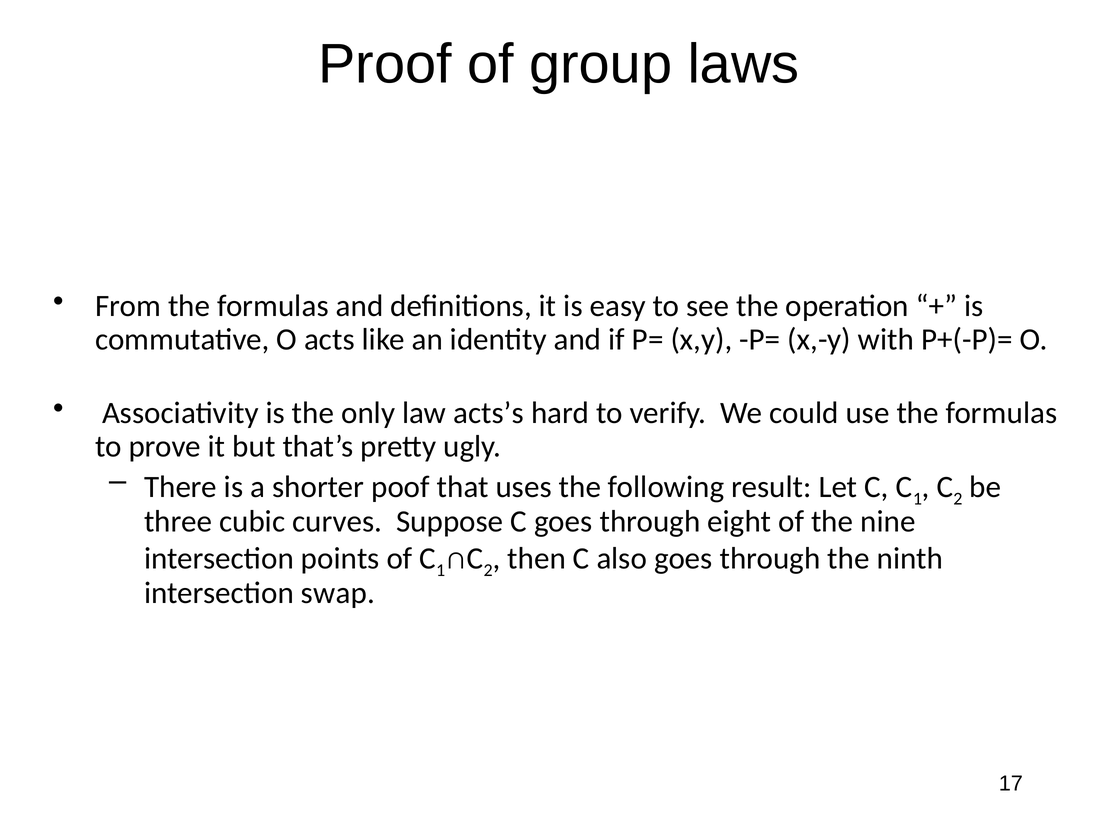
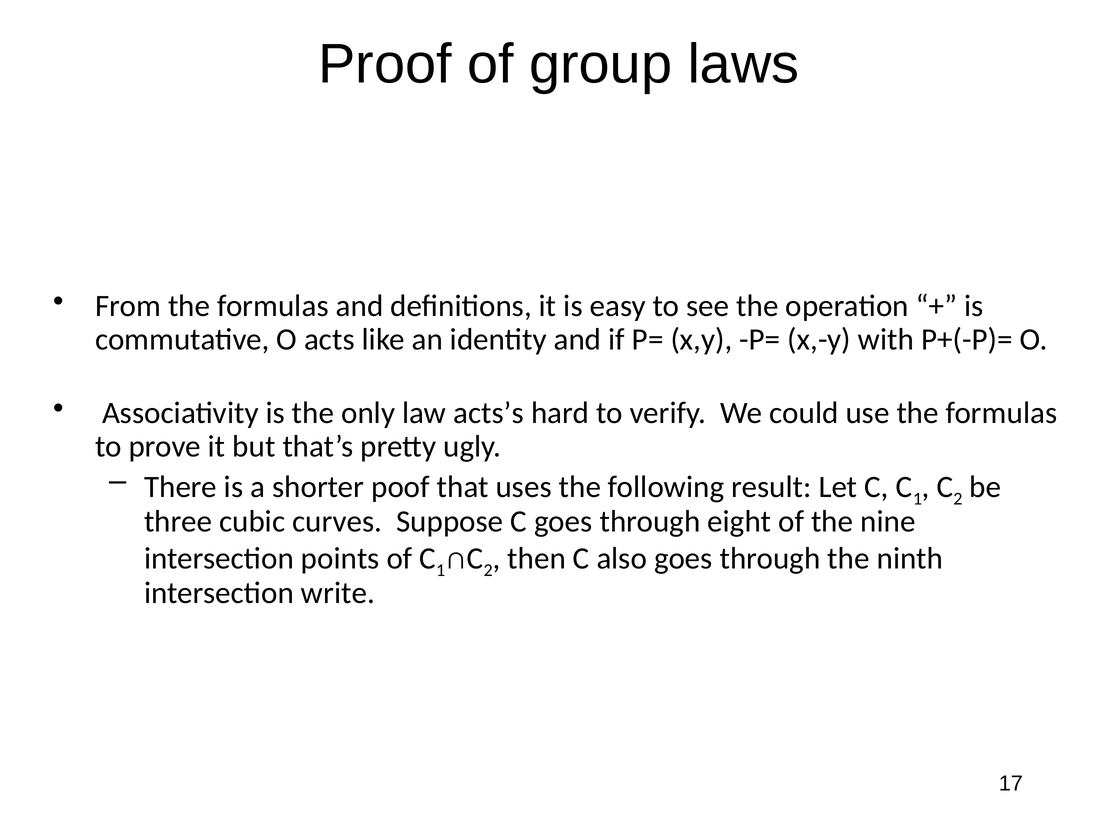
swap: swap -> write (338, 593)
